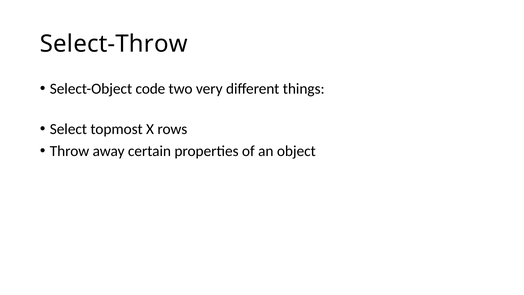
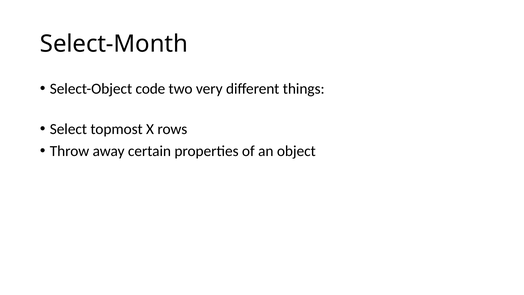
Select-Throw: Select-Throw -> Select-Month (114, 44)
